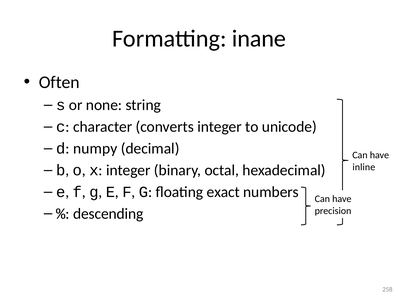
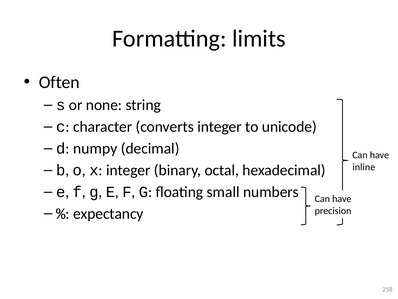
inane: inane -> limits (259, 39)
exact: exact -> small (223, 192)
descending: descending -> expectancy (108, 213)
